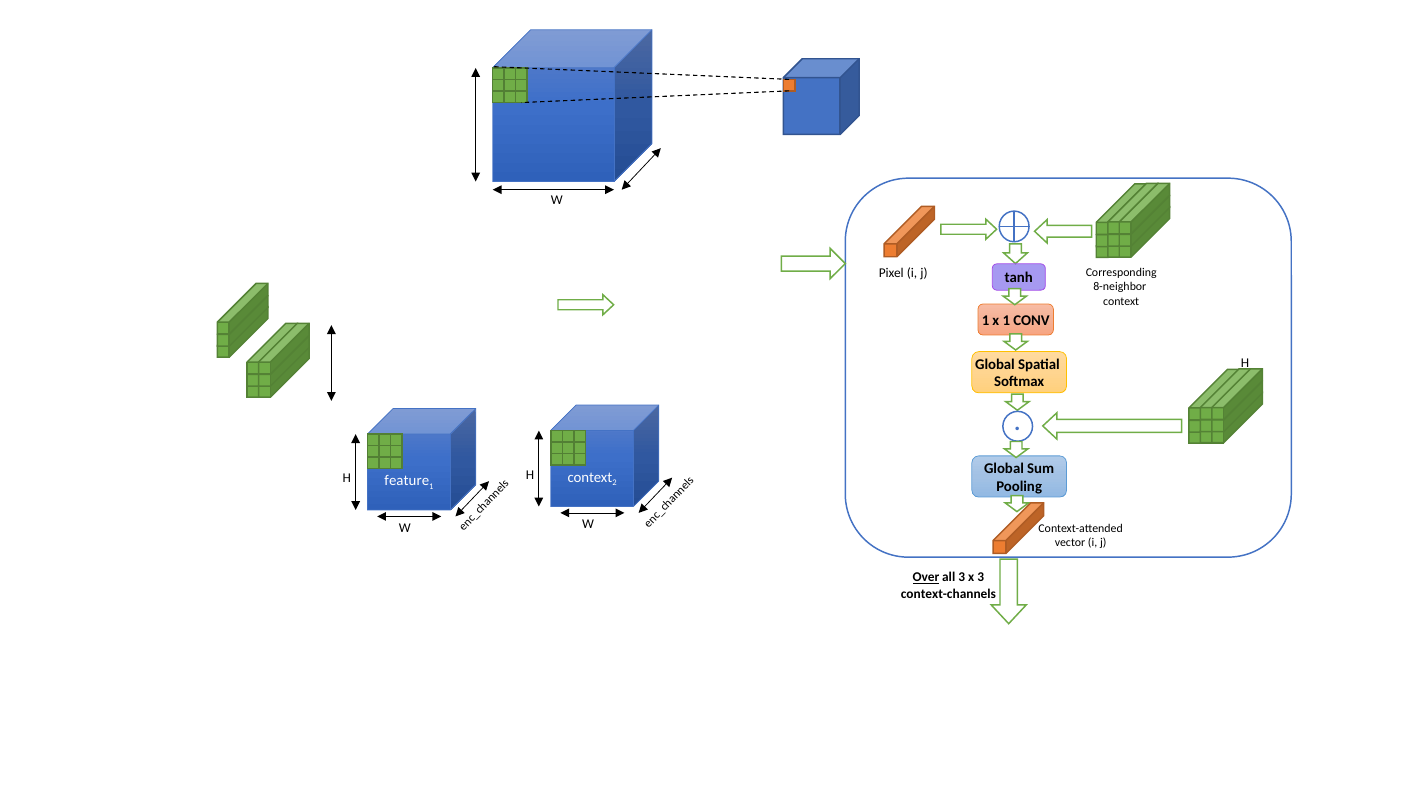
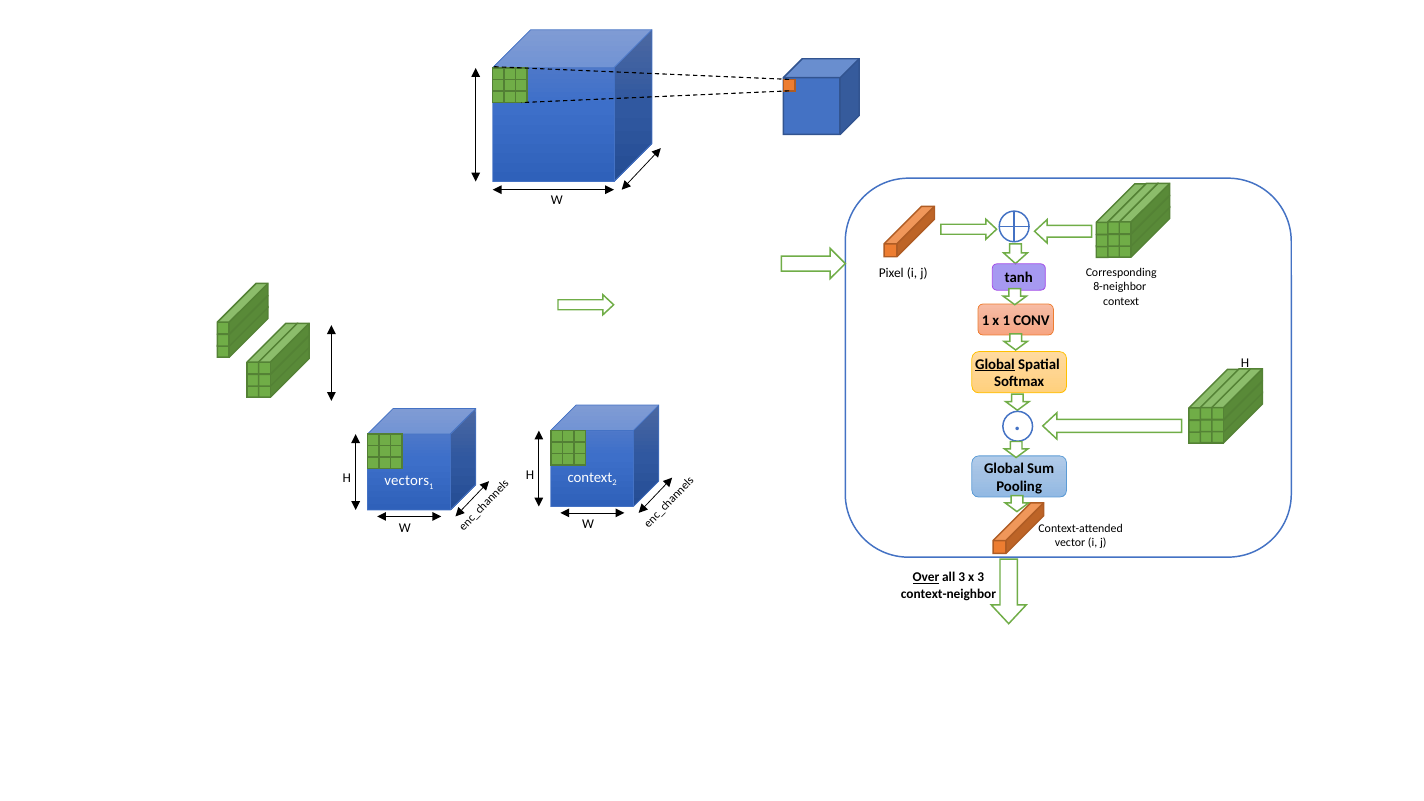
Global underline: none -> present (995, 364)
feature: feature -> vectors (407, 481)
context-channels: context-channels -> context-neighbor (948, 594)
